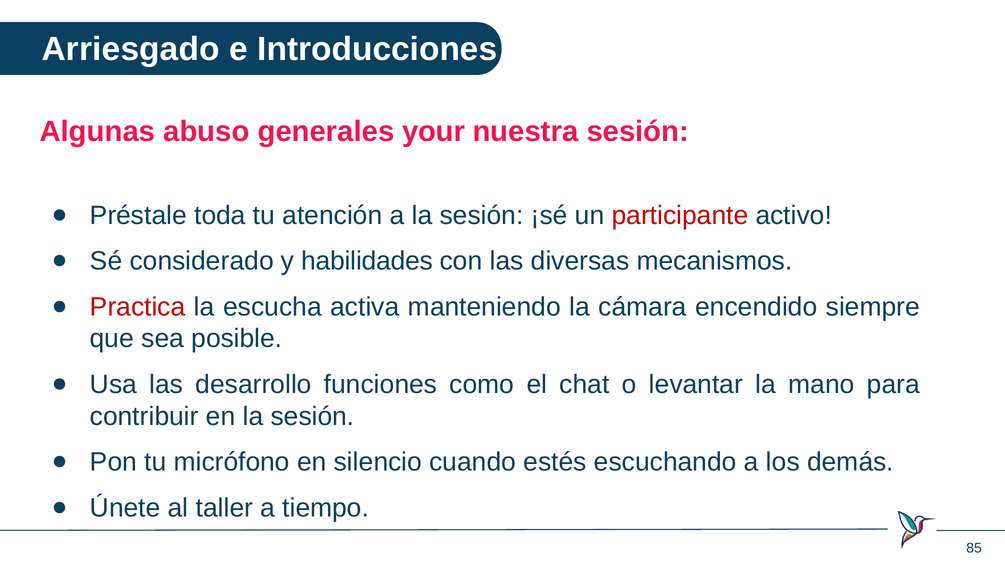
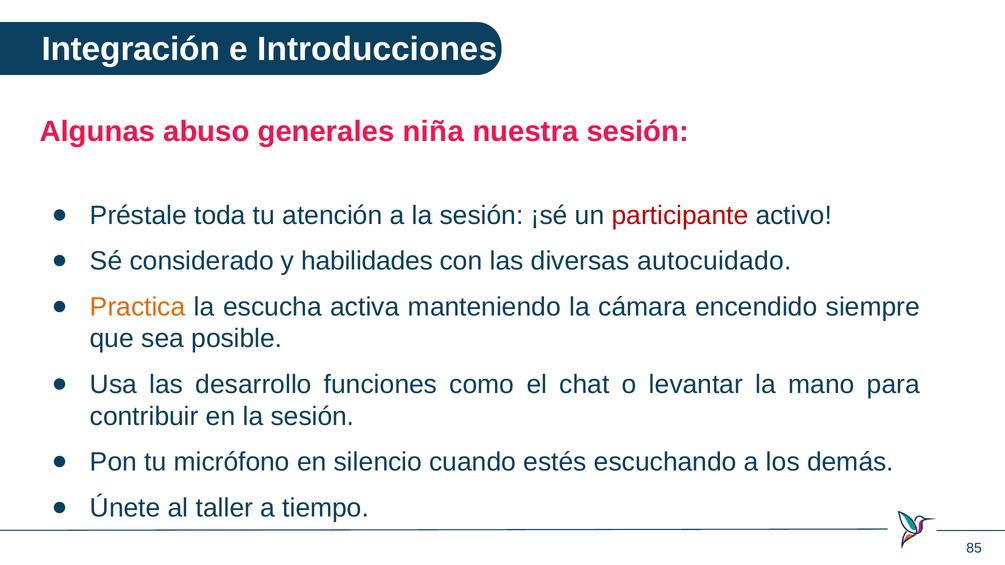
Arriesgado: Arriesgado -> Integración (131, 49)
your: your -> niña (433, 131)
mecanismos: mecanismos -> autocuidado (714, 261)
Practica colour: red -> orange (138, 307)
